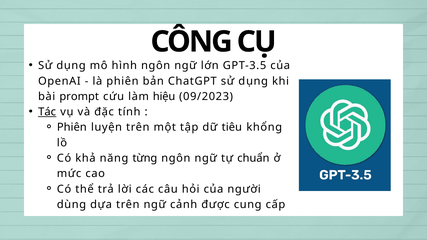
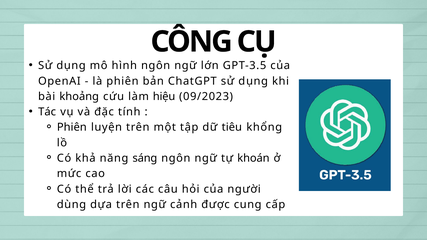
prompt: prompt -> khoảng (79, 97)
Tác underline: present -> none (47, 112)
từng: từng -> sáng (145, 158)
chuẩn: chuẩn -> khoán (253, 158)
